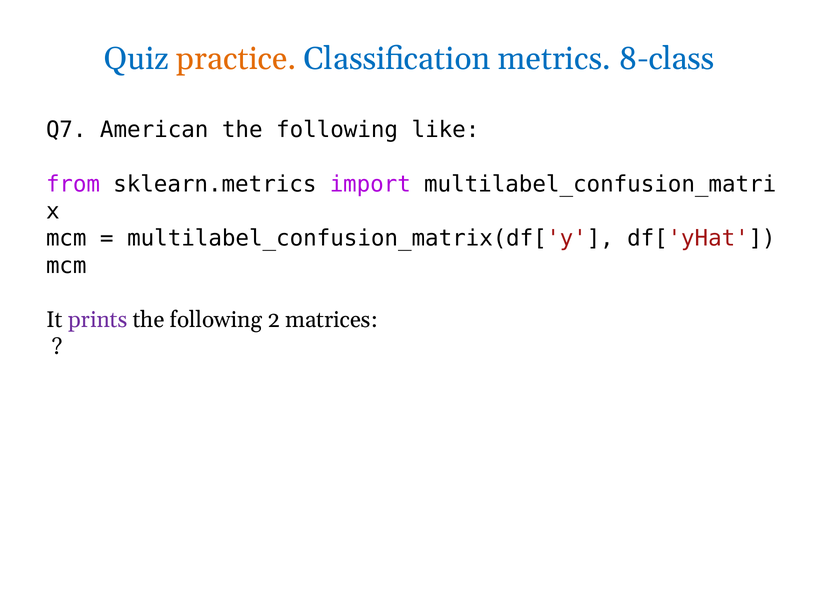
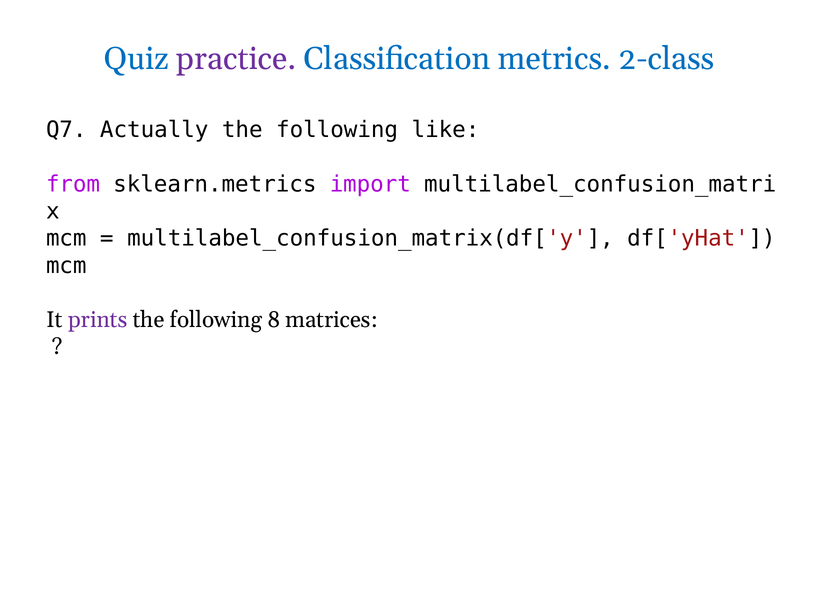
practice colour: orange -> purple (236, 59)
8-class: 8-class -> 2-class (666, 59)
American: American -> Actually (154, 130)
2: 2 -> 8 (274, 320)
